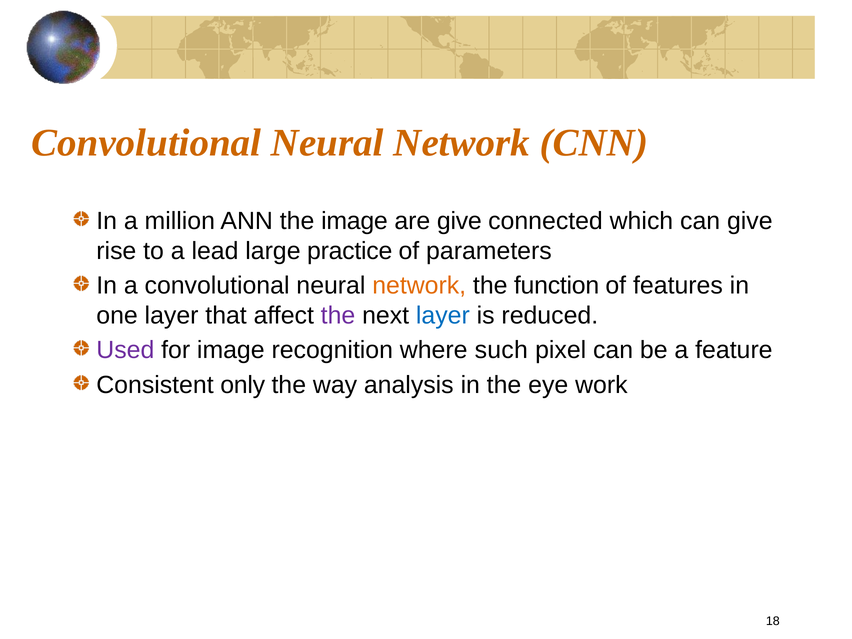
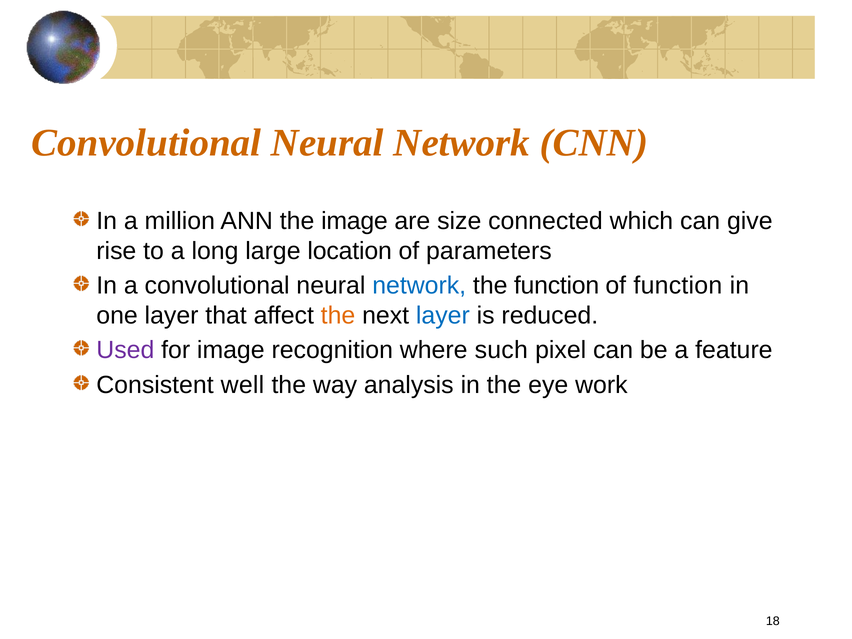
are give: give -> size (459, 221)
lead: lead -> long (215, 251)
practice: practice -> location (350, 251)
network colour: orange -> blue (419, 286)
of features: features -> function (678, 286)
the colour: purple -> orange (338, 315)
only: only -> well (242, 385)
